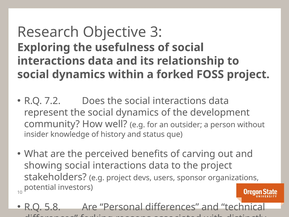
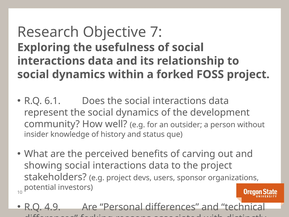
3: 3 -> 7 (156, 32)
7.2: 7.2 -> 6.1 (53, 101)
5.8: 5.8 -> 4.9 (53, 207)
